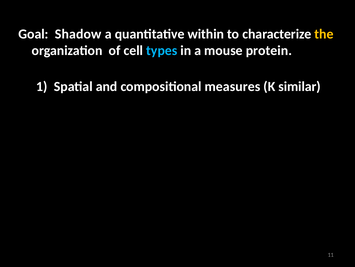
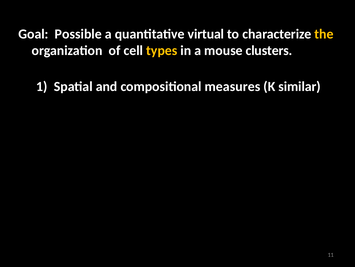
Shadow: Shadow -> Possible (78, 34)
within: within -> virtual (206, 34)
types colour: light blue -> yellow (162, 50)
protein: protein -> clusters (269, 50)
